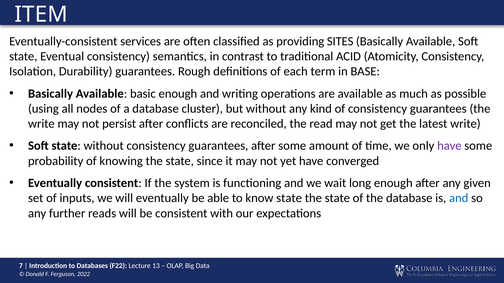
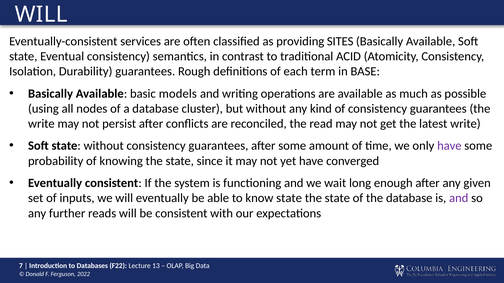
ITEM: ITEM -> WILL (41, 15)
basic enough: enough -> models (178, 94)
and colour: blue -> purple (459, 198)
